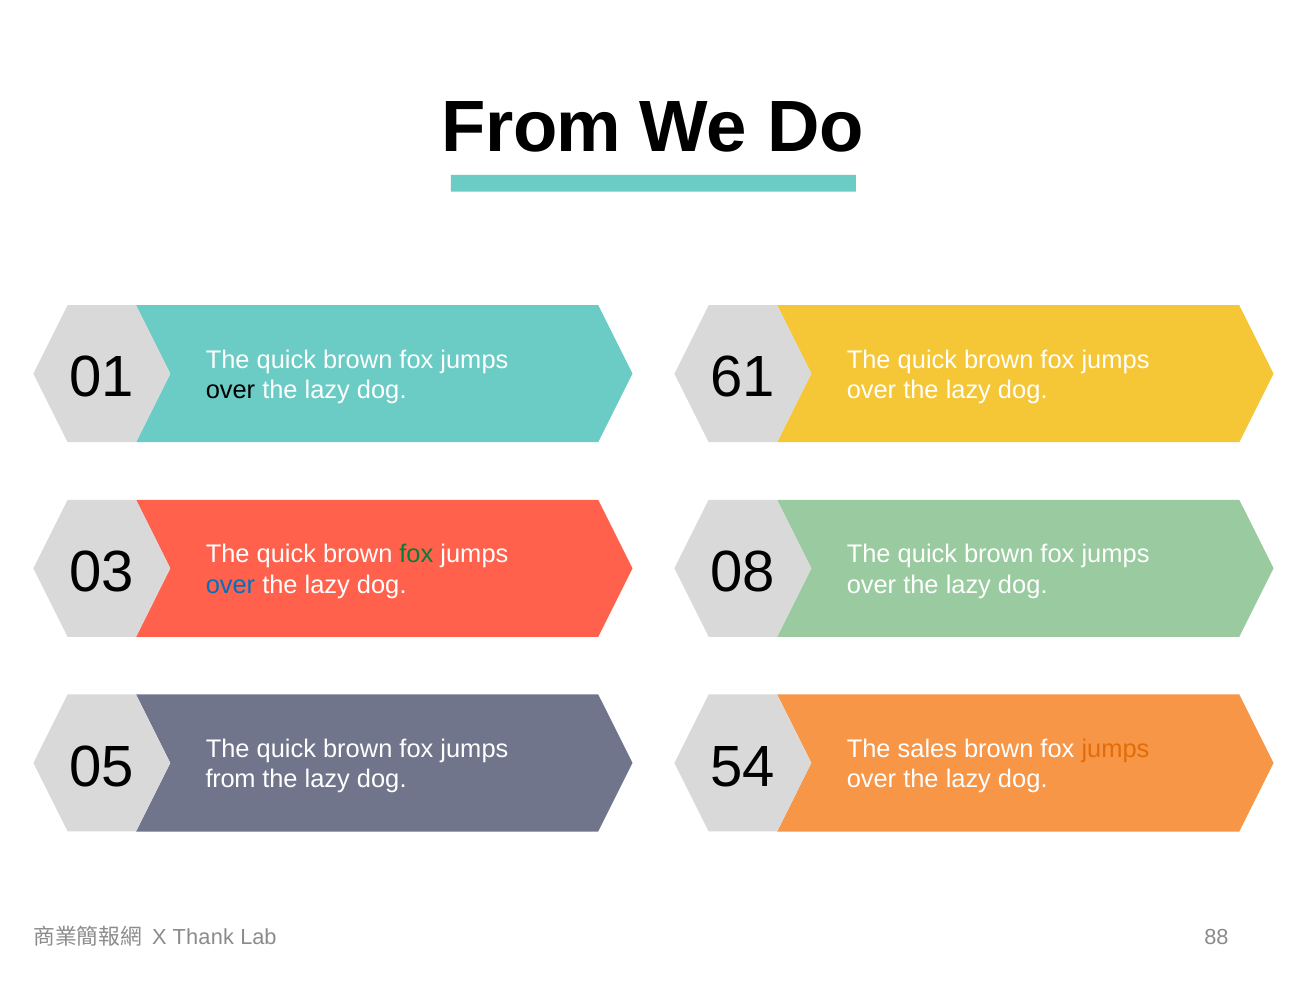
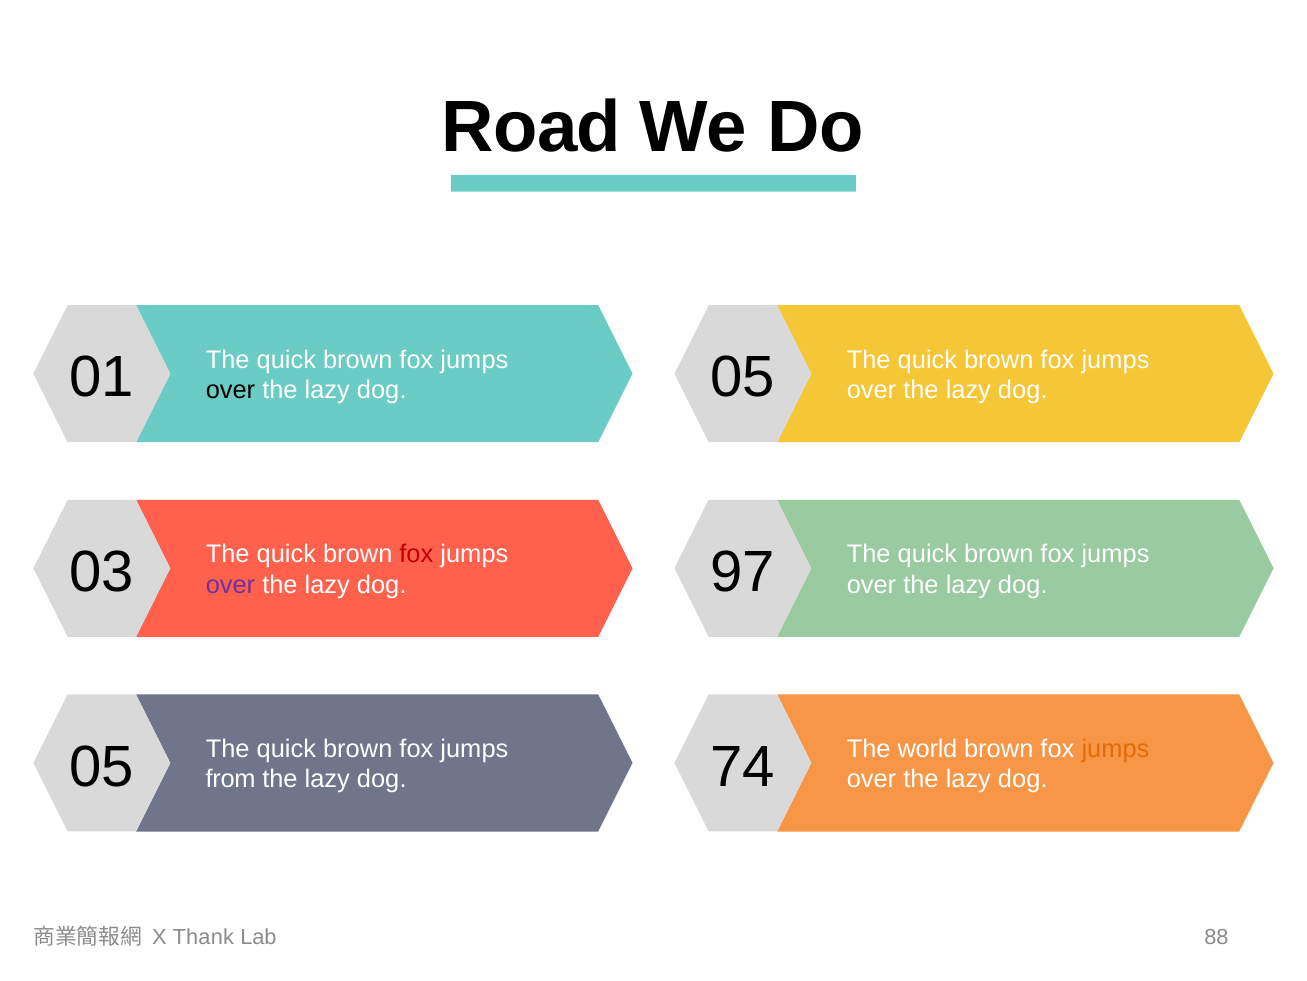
From: From -> Road (532, 127)
61: 61 -> 05 (743, 377)
fox colour: green -> red (416, 554)
over colour: blue -> purple (230, 584)
08: 08 -> 97 (743, 572)
54: 54 -> 74 (743, 766)
sales: sales -> world (928, 748)
